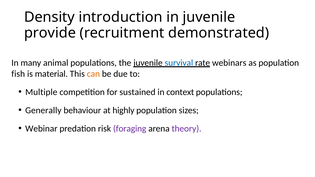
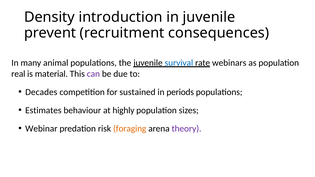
provide: provide -> prevent (50, 33)
demonstrated: demonstrated -> consequences (219, 33)
fish: fish -> real (18, 74)
can colour: orange -> purple (93, 74)
Multiple: Multiple -> Decades (41, 92)
context: context -> periods (180, 92)
Generally: Generally -> Estimates (43, 110)
foraging colour: purple -> orange (130, 129)
